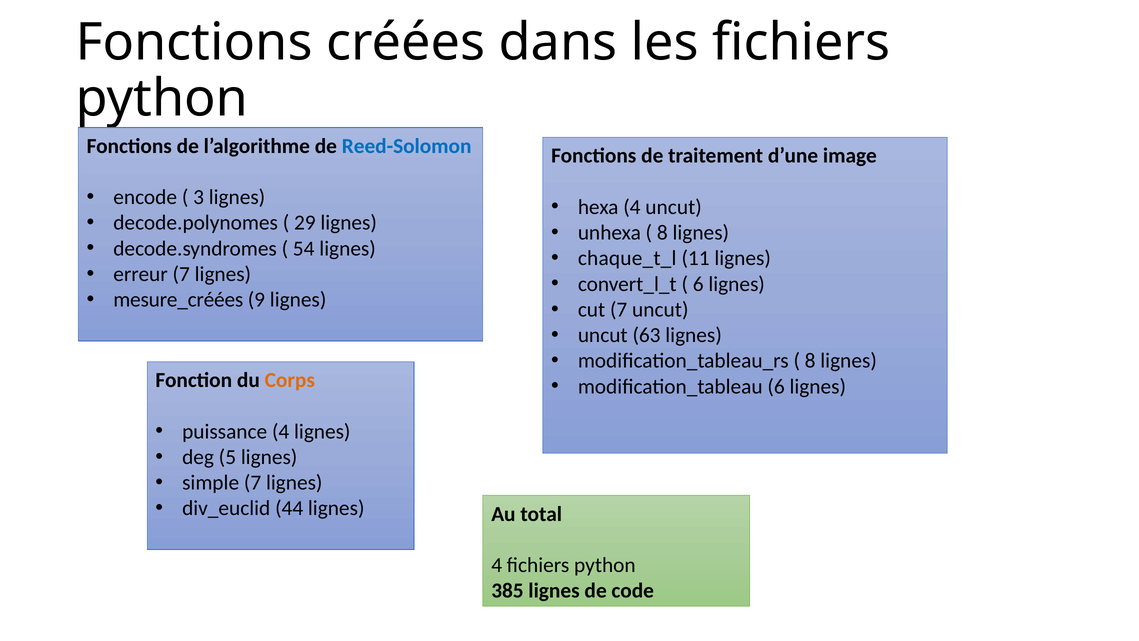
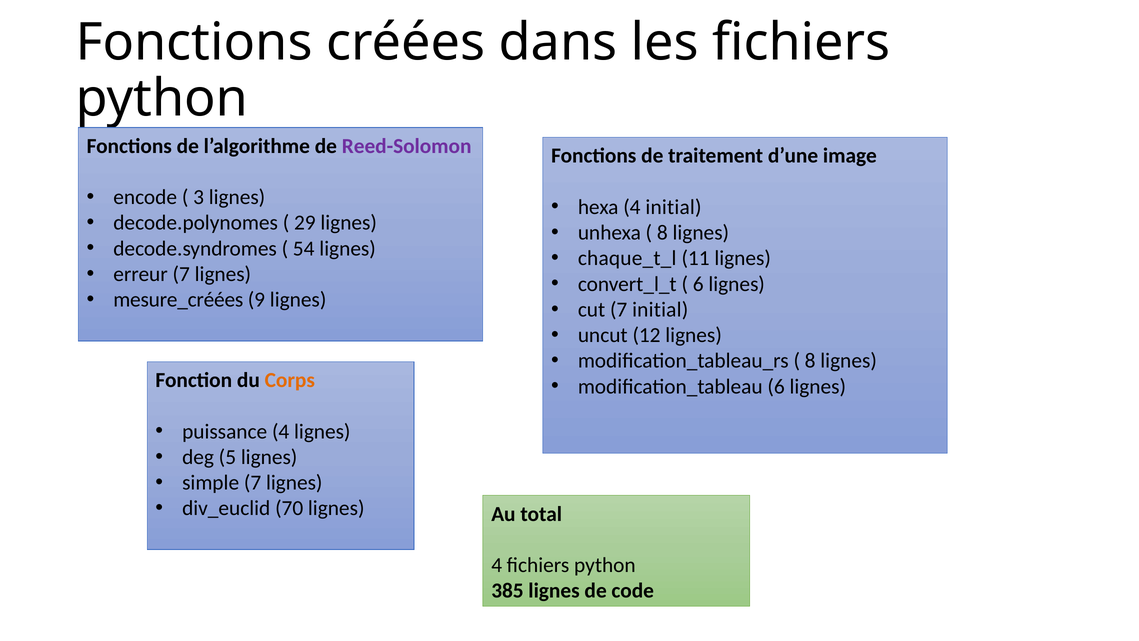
Reed-Solomon colour: blue -> purple (407, 146)
4 uncut: uncut -> initial (673, 207)
7 uncut: uncut -> initial (660, 309)
63: 63 -> 12 (647, 335)
44: 44 -> 70 (289, 508)
